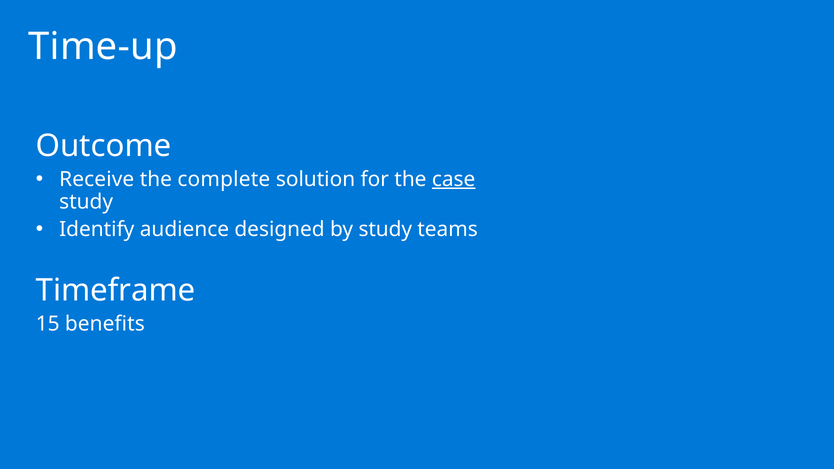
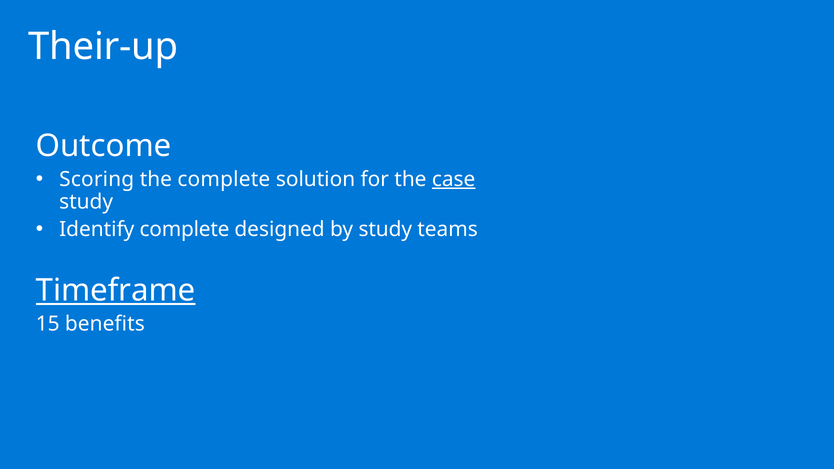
Time-up: Time-up -> Their-up (103, 47)
Receive: Receive -> Scoring (97, 179)
Identify audience: audience -> complete (185, 229)
Timeframe underline: none -> present (116, 290)
